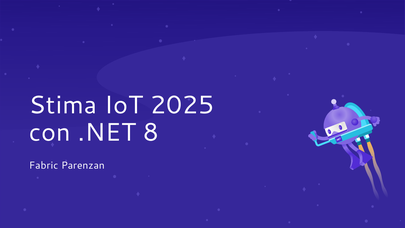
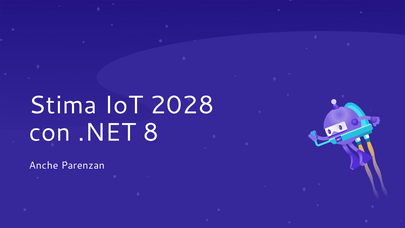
2025: 2025 -> 2028 (182, 105)
Fabric: Fabric -> Anche (44, 165)
